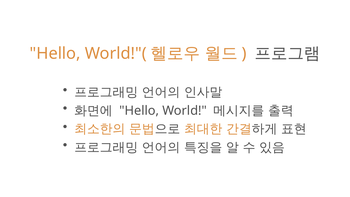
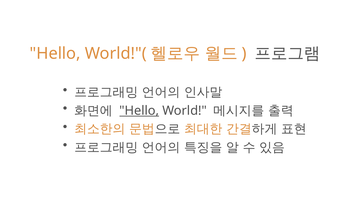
Hello underline: none -> present (139, 110)
